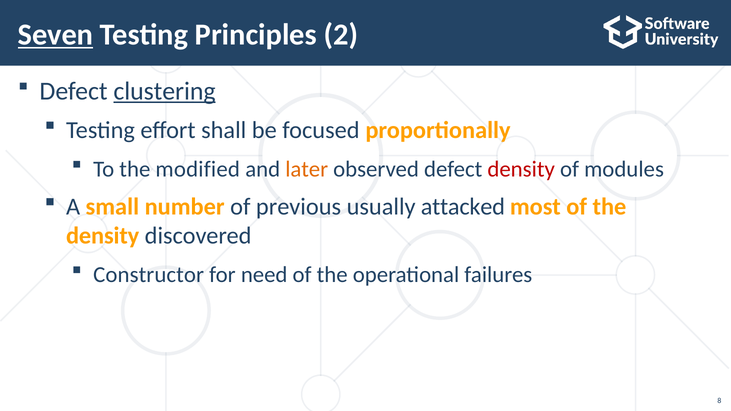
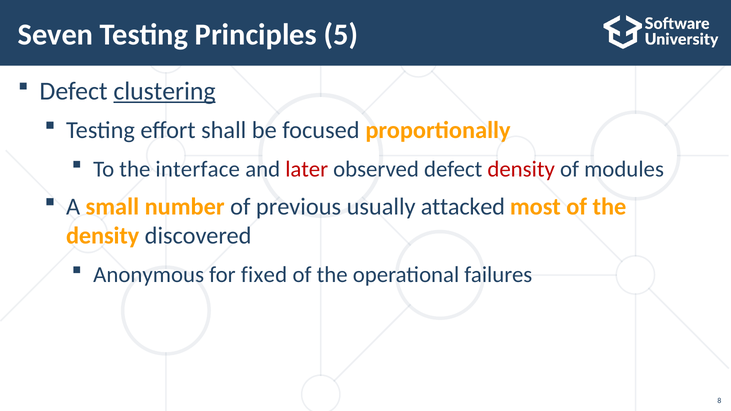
Seven underline: present -> none (56, 35)
2: 2 -> 5 (341, 35)
modified: modified -> interface (198, 169)
later colour: orange -> red (307, 169)
Constructor: Constructor -> Anonymous (149, 275)
need: need -> fixed (264, 275)
